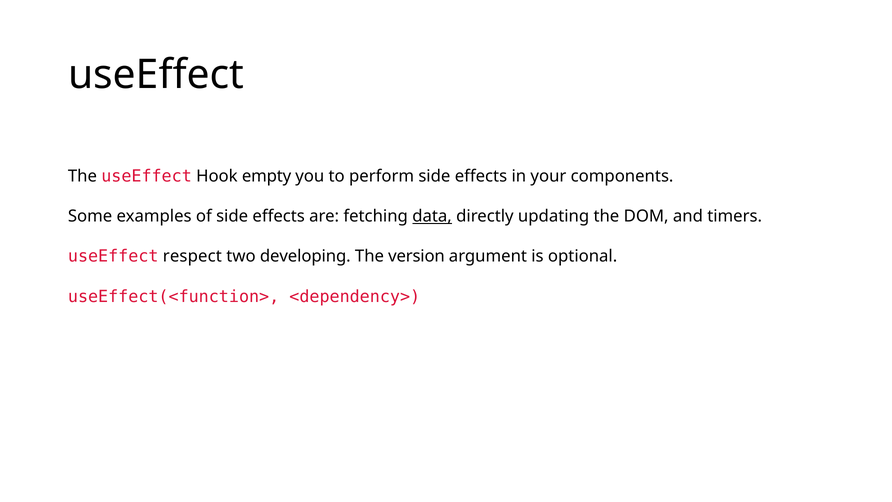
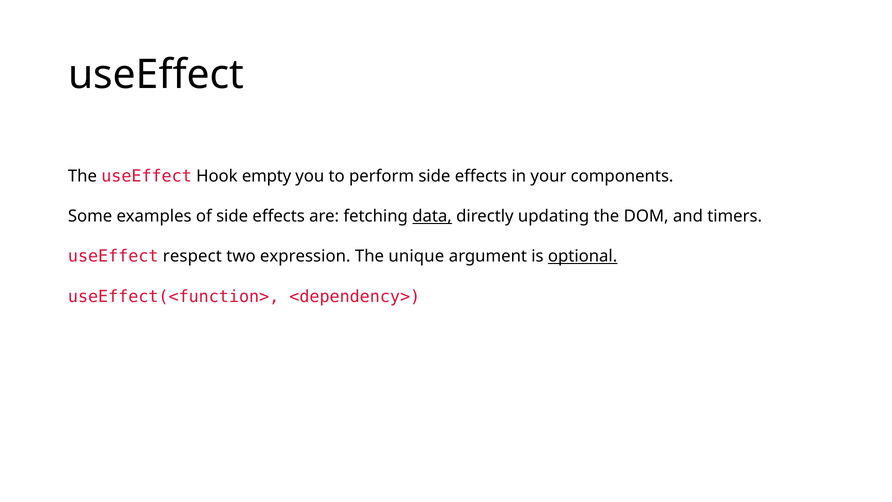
developing: developing -> expression (305, 256)
version: version -> unique (416, 256)
optional underline: none -> present (583, 256)
